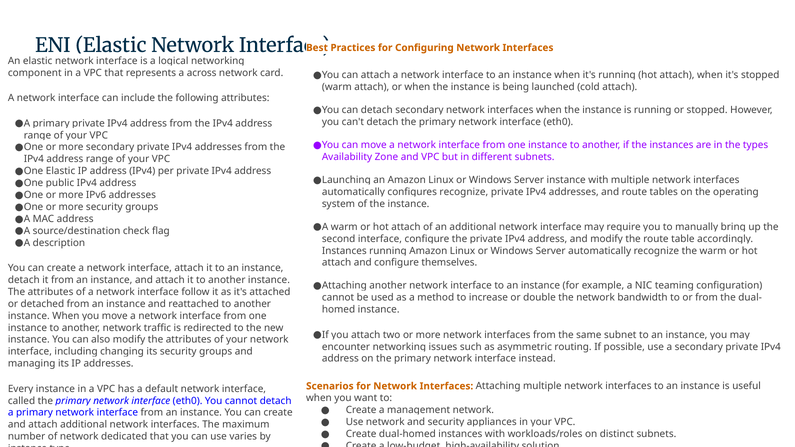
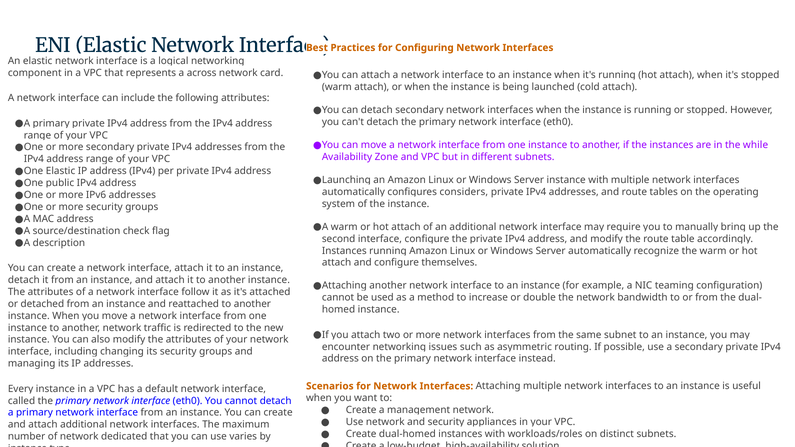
types: types -> while (756, 145)
recognize: recognize -> considers (464, 192)
